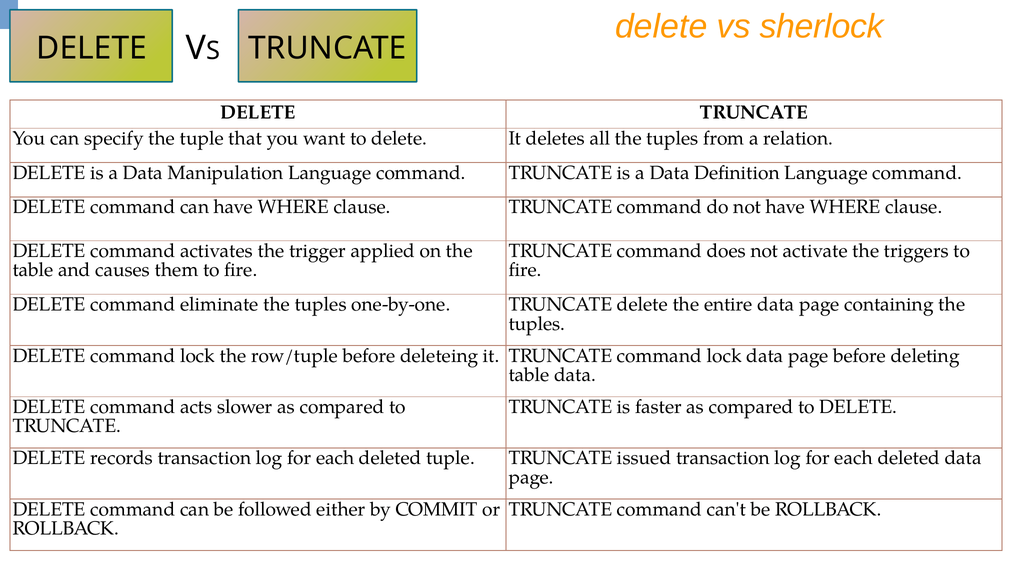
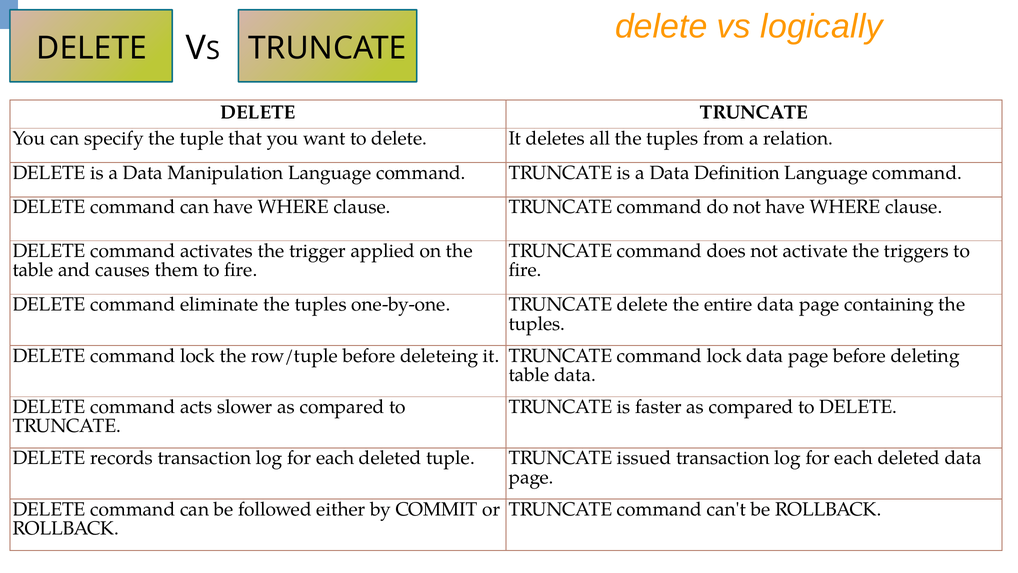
sherlock: sherlock -> logically (822, 26)
